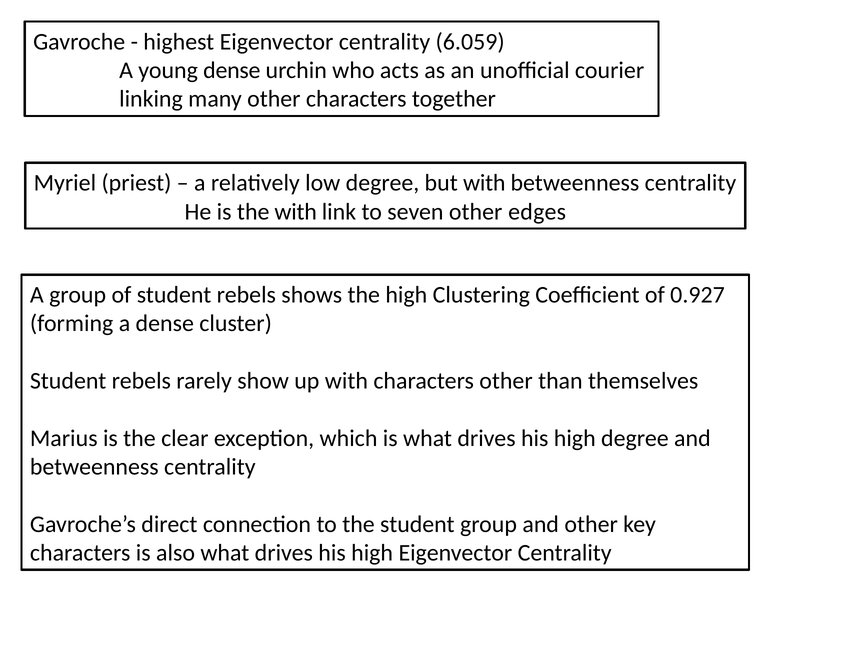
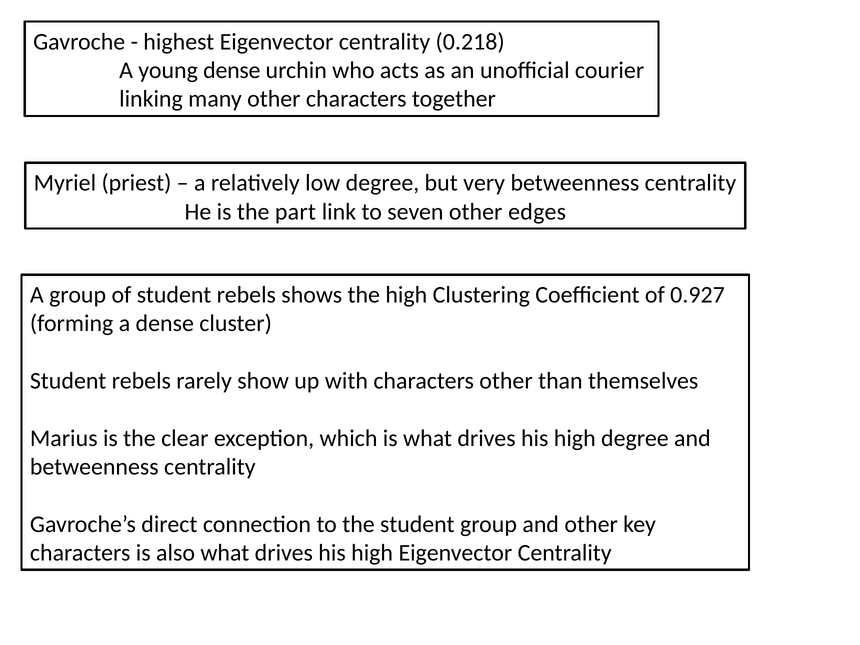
6.059: 6.059 -> 0.218 (470, 42)
but with: with -> very (484, 183)
the with: with -> part (295, 212)
